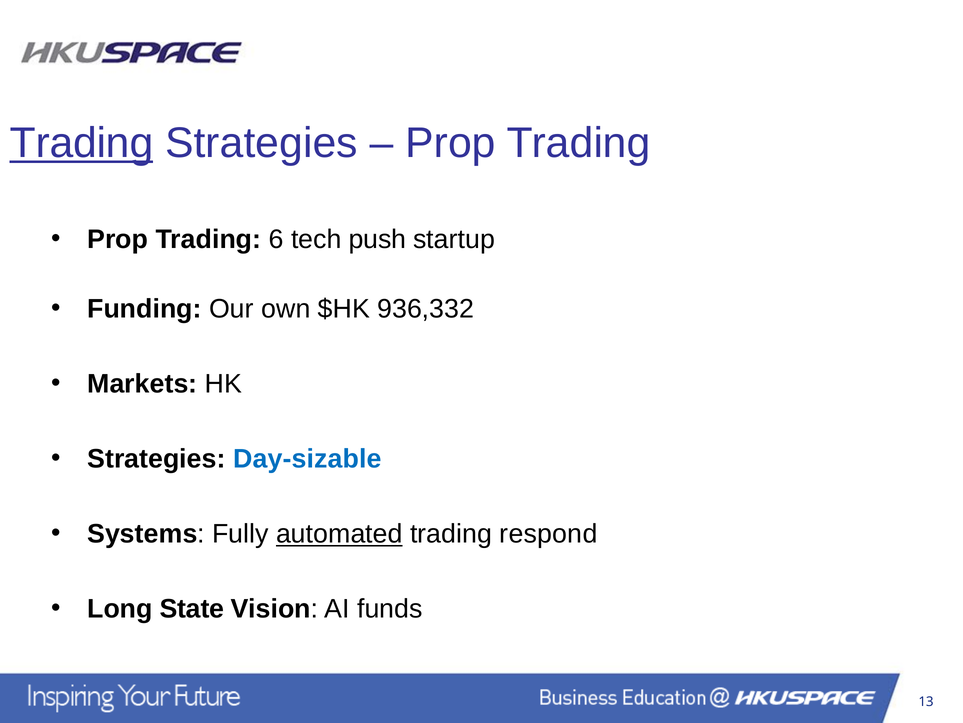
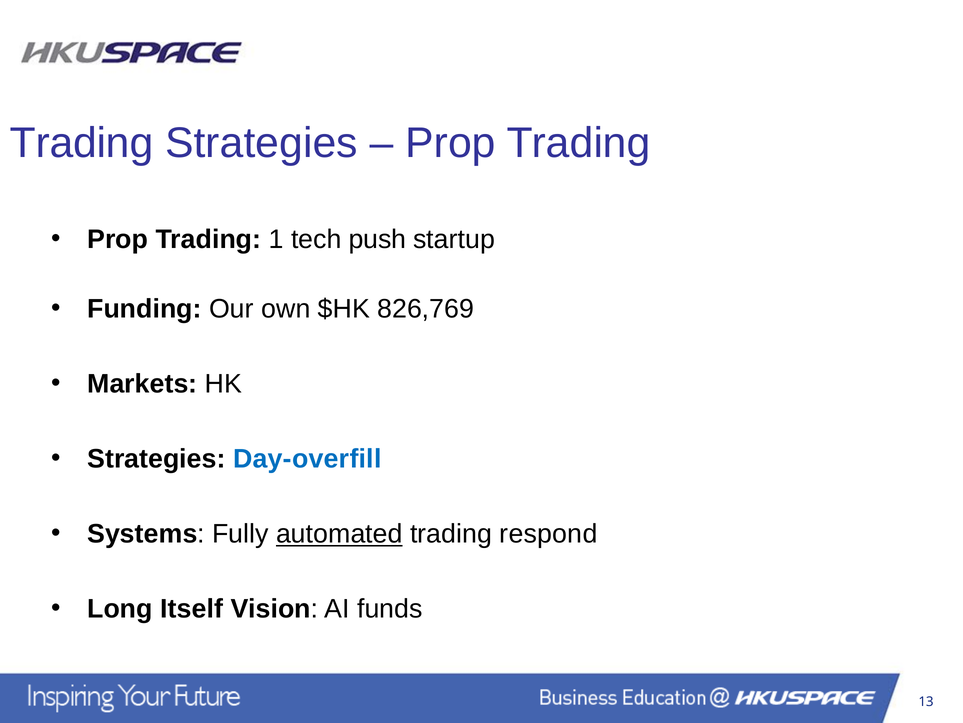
Trading underline: present -> none (81, 143)
6: 6 -> 1 (276, 239)
936,332: 936,332 -> 826,769 (426, 309)
Day-sizable: Day-sizable -> Day-overfill (307, 459)
State: State -> Itself (192, 608)
